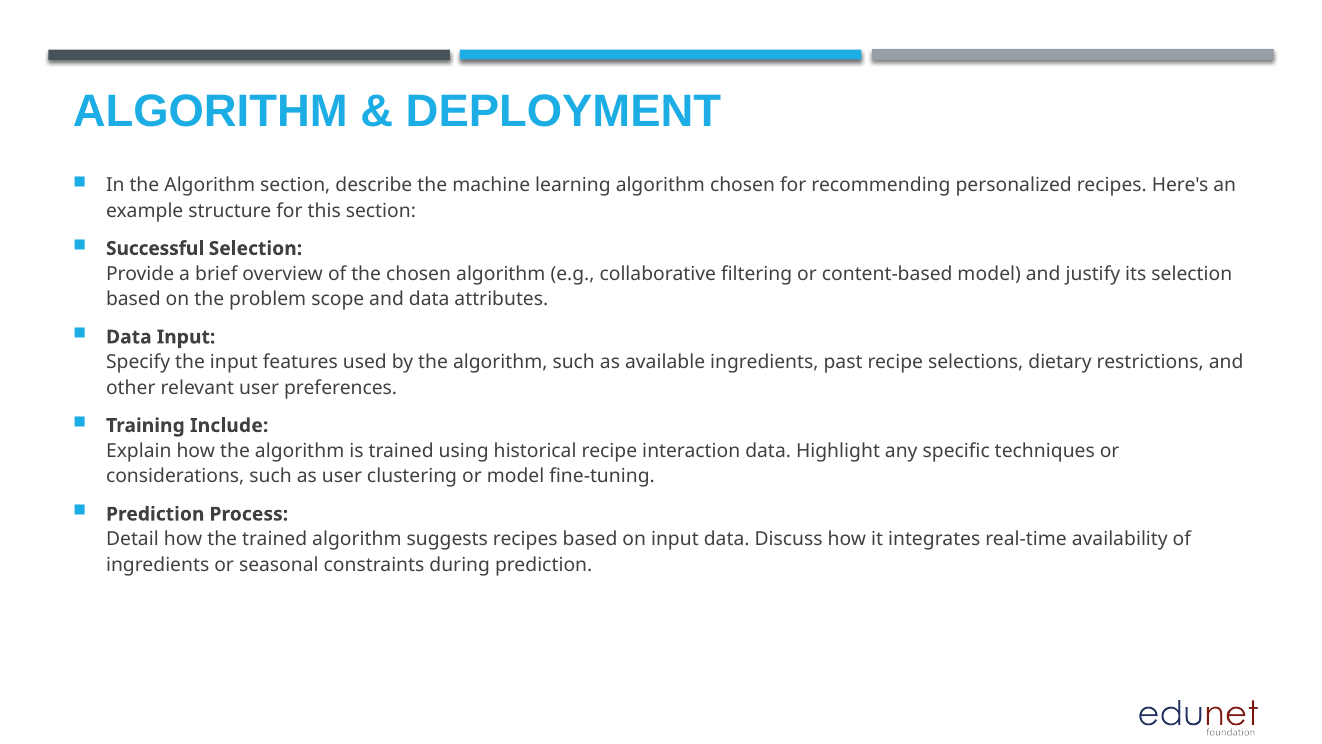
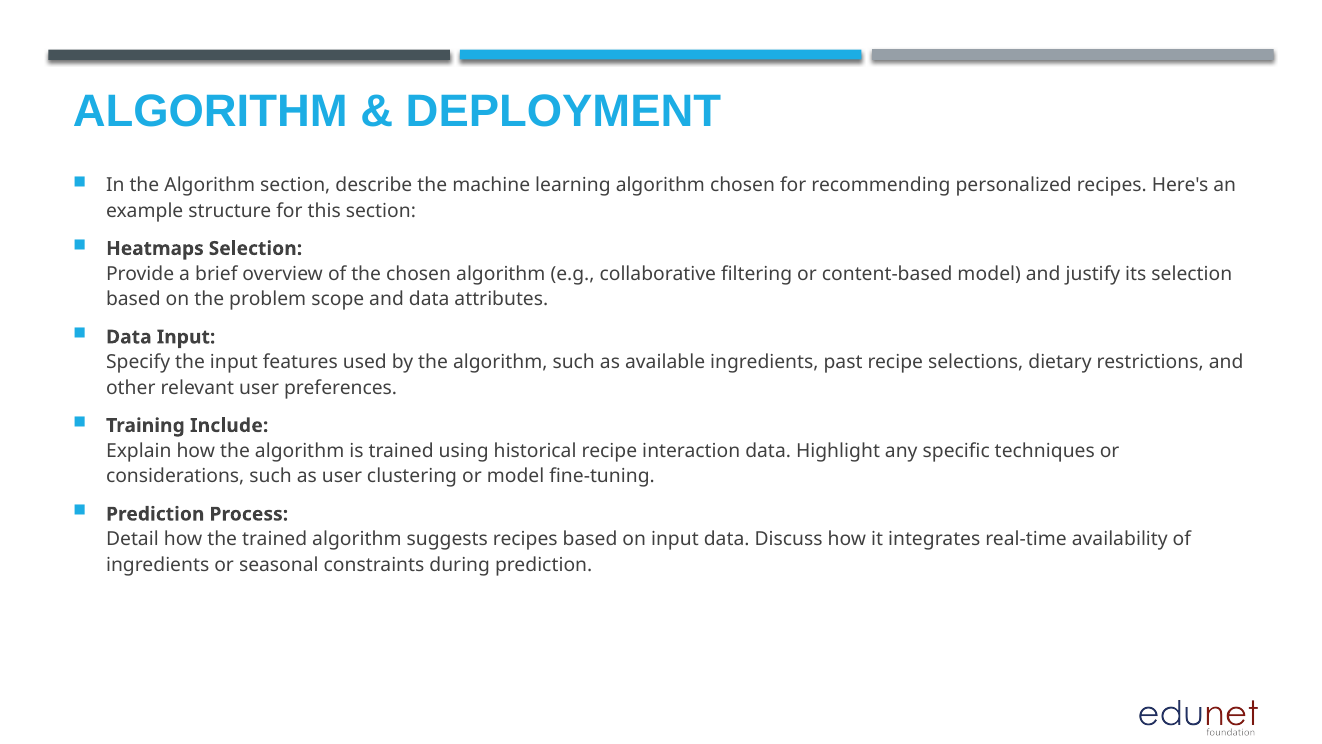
Successful: Successful -> Heatmaps (155, 248)
